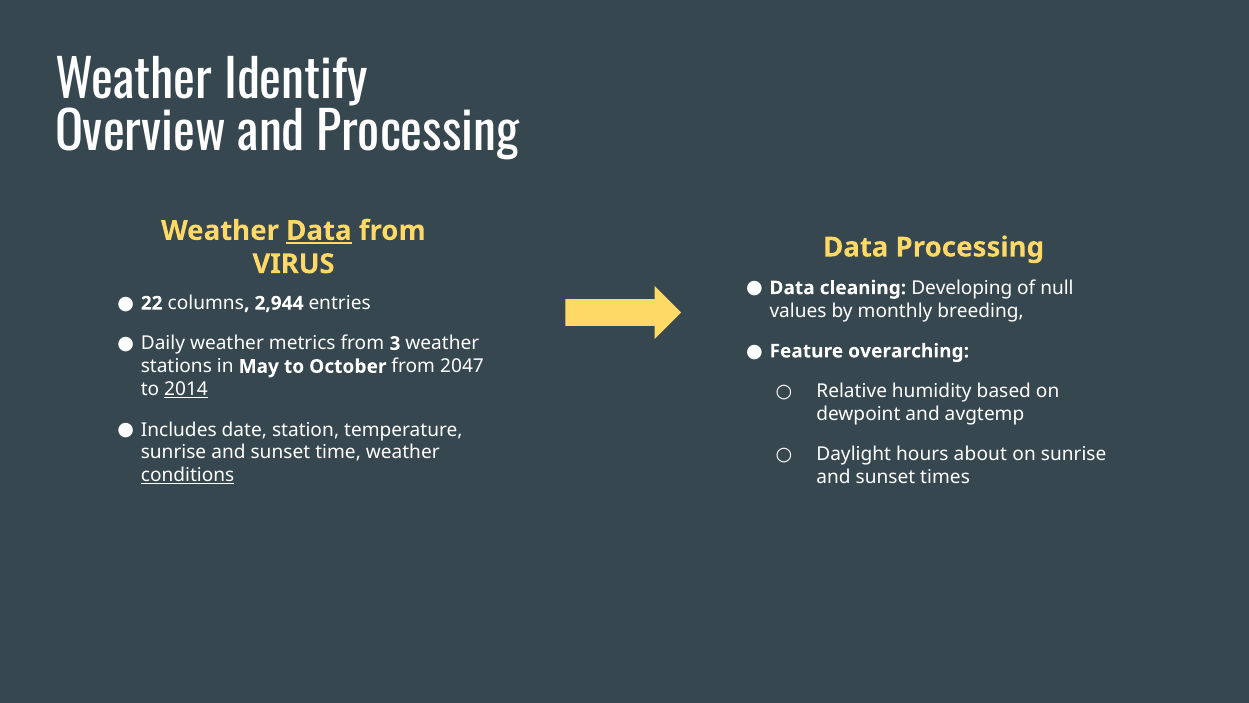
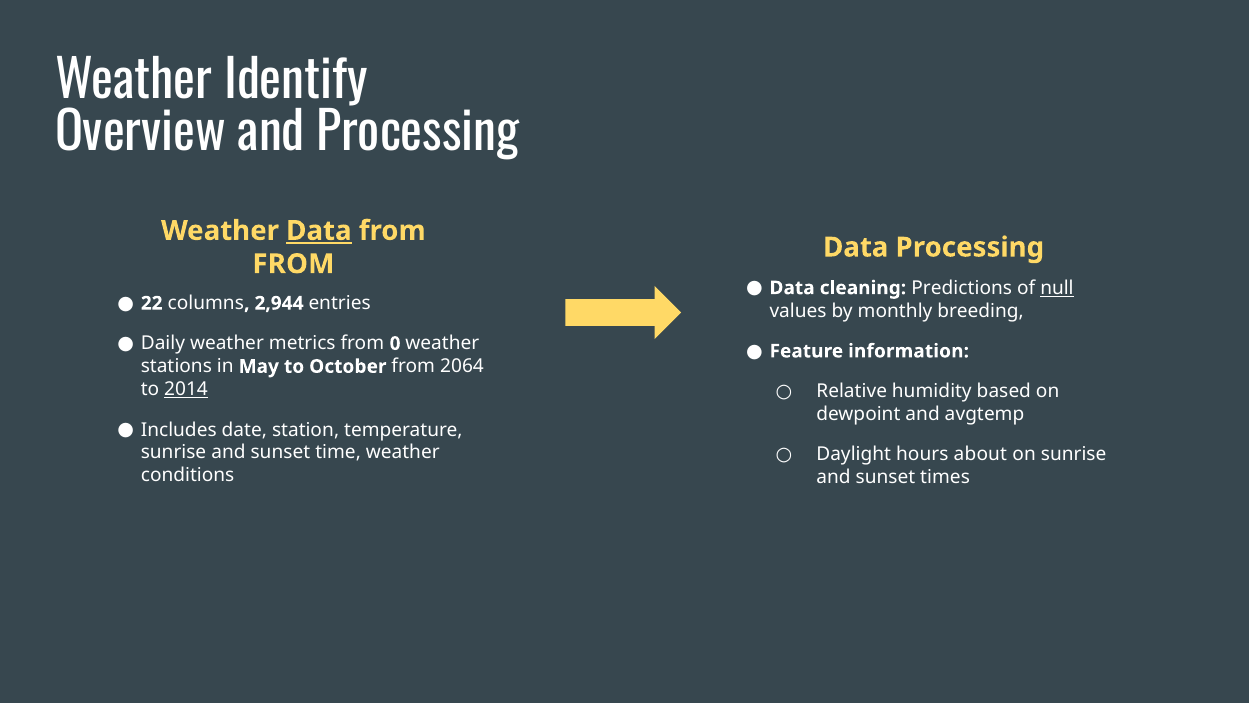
VIRUS: VIRUS -> FROM (293, 264)
Developing: Developing -> Predictions (962, 288)
null underline: none -> present (1057, 288)
3: 3 -> 0 (395, 343)
overarching: overarching -> information (909, 351)
2047: 2047 -> 2064 (462, 366)
conditions underline: present -> none (188, 475)
